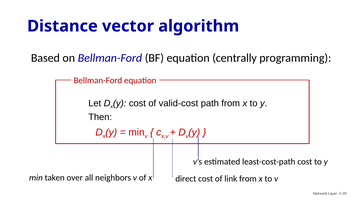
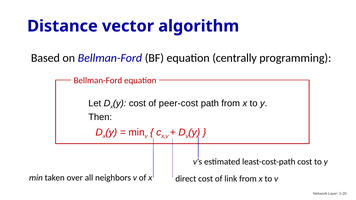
valid-cost: valid-cost -> peer-cost (178, 103)
